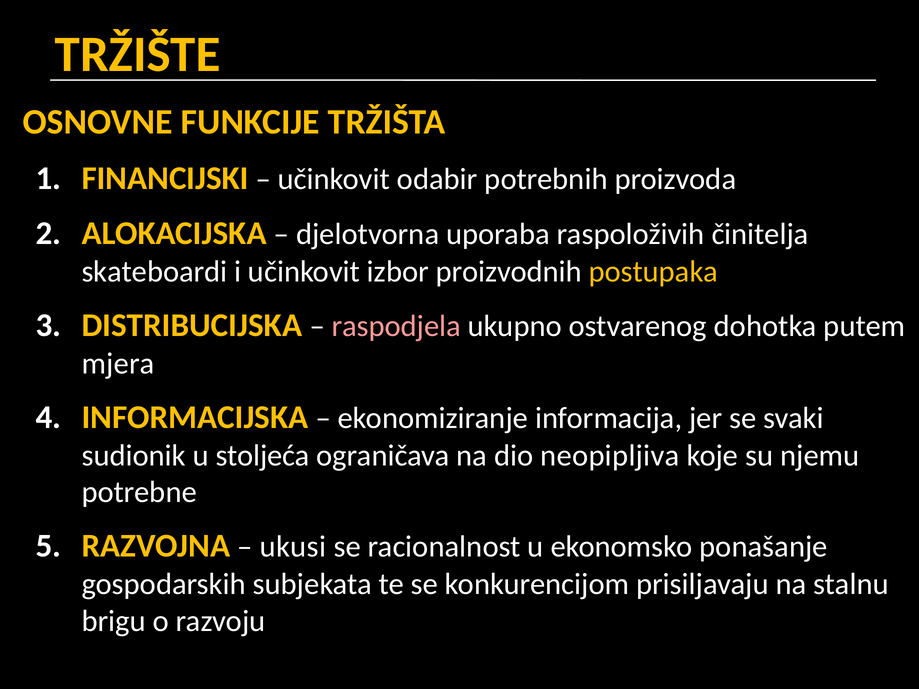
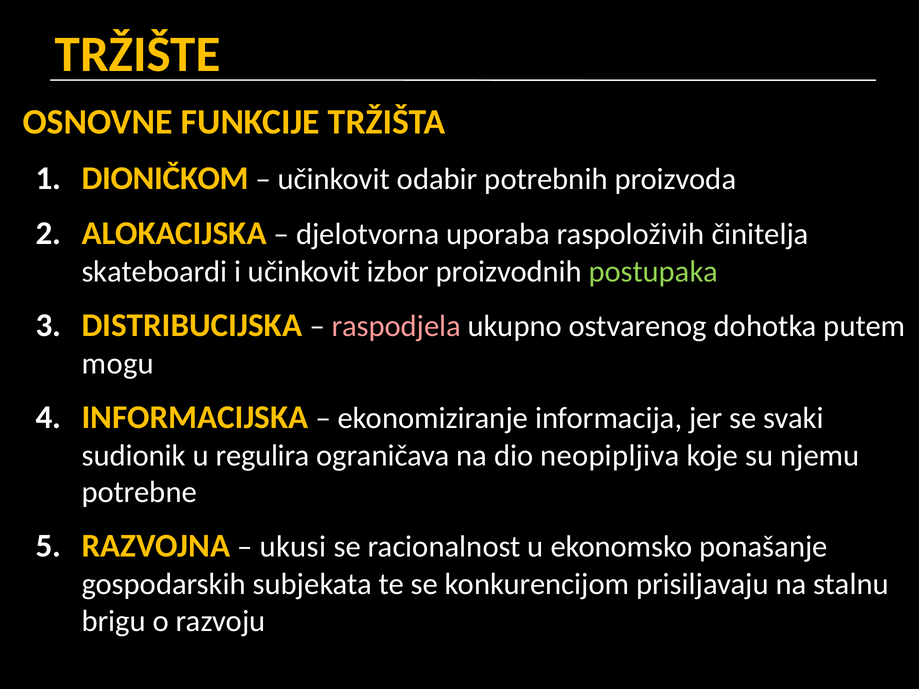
FINANCIJSKI: FINANCIJSKI -> DIONIČKOM (165, 178)
postupaka colour: yellow -> light green (653, 272)
mjera: mjera -> mogu (118, 364)
stoljeća: stoljeća -> regulira (263, 456)
